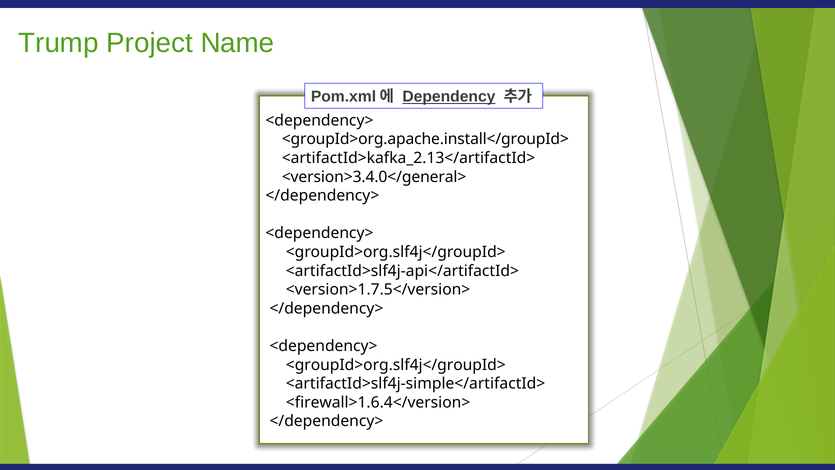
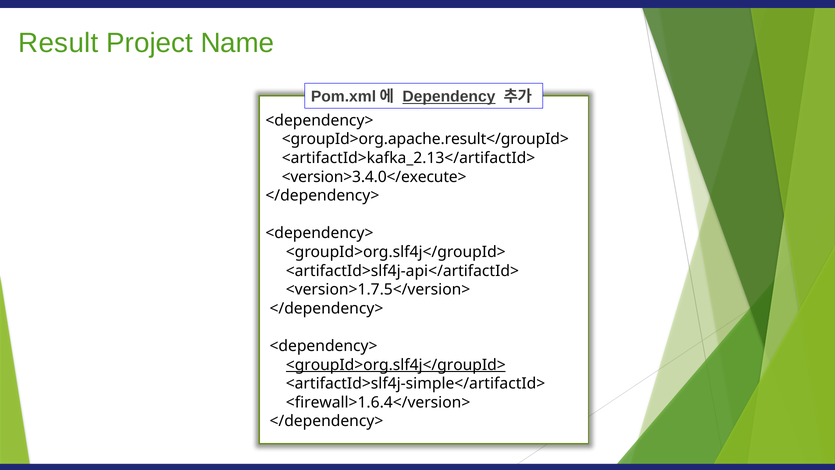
Trump: Trump -> Result (58, 43)
<groupId>org.apache.install</groupId>: <groupId>org.apache.install</groupId> -> <groupId>org.apache.result</groupId> (425, 139)
<version>3.4.0</general>: <version>3.4.0</general> -> <version>3.4.0</execute> (374, 177)
<groupId>org.slf4j</groupId> underline: none -> present (396, 365)
